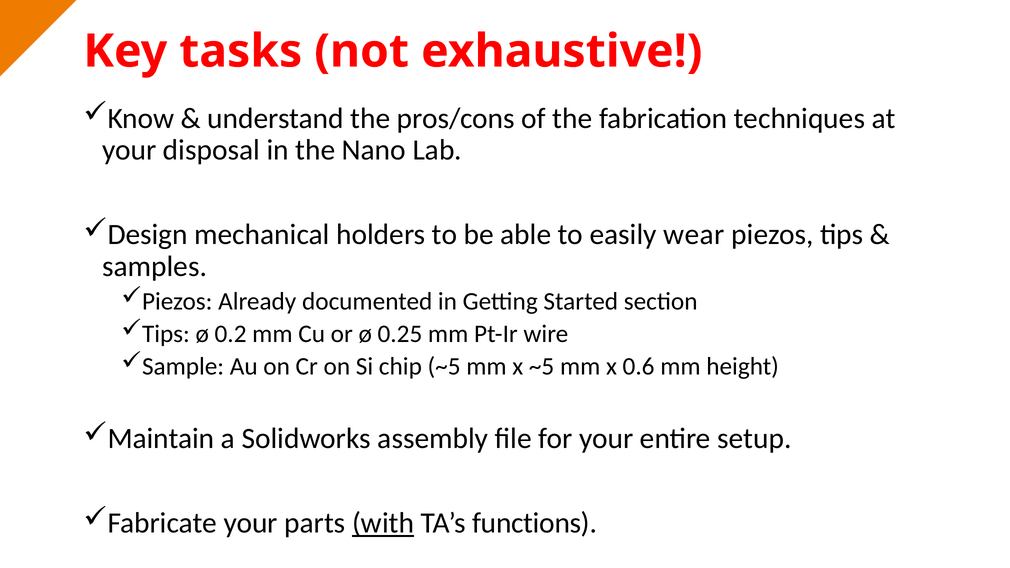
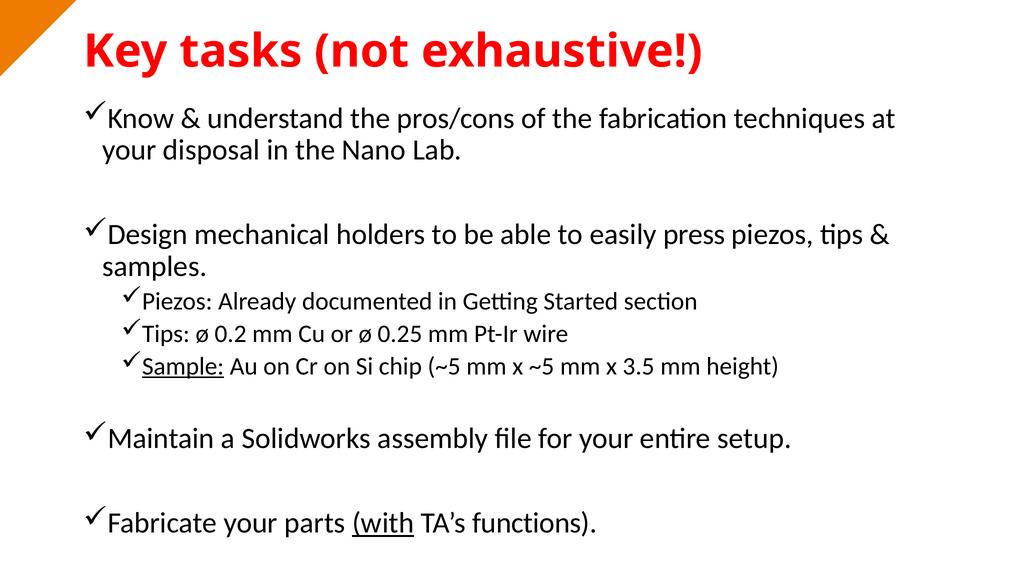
wear: wear -> press (694, 235)
Sample underline: none -> present (183, 366)
0.6: 0.6 -> 3.5 (639, 366)
